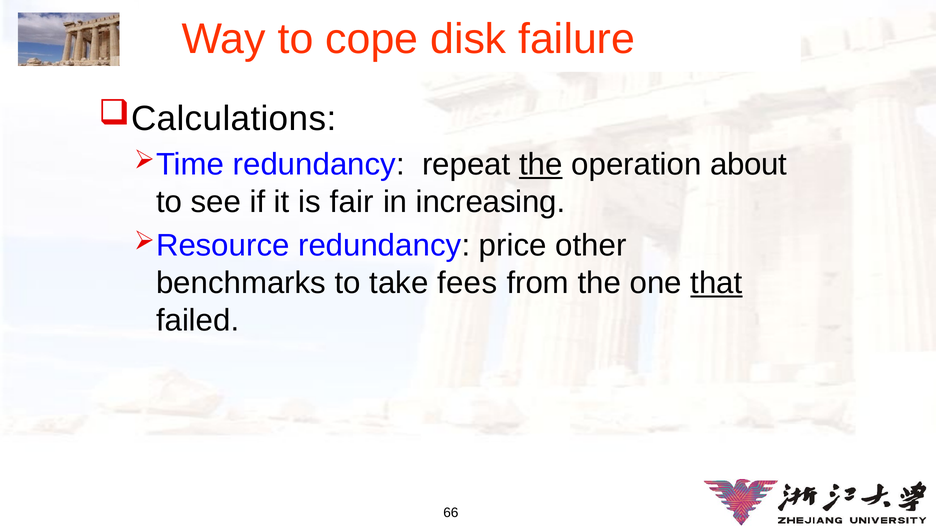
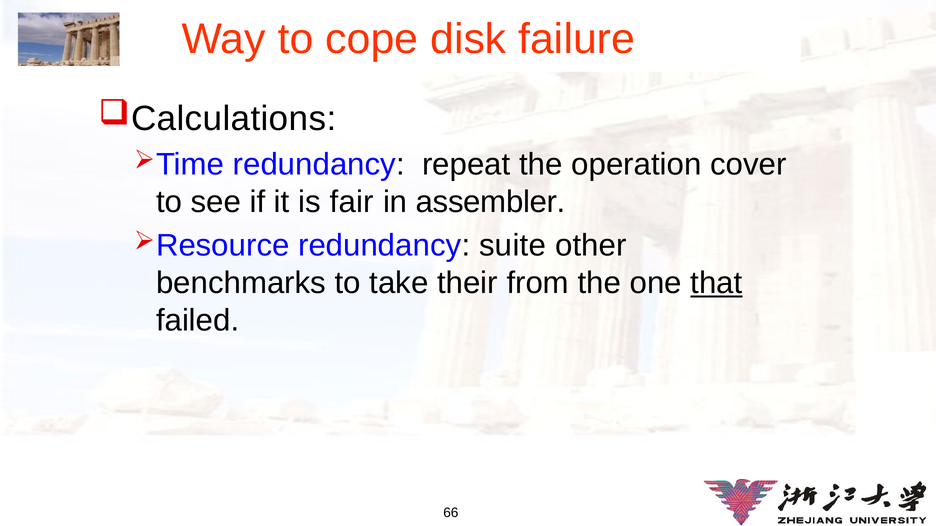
the underline: present -> none (541, 165)
about: about -> cover (748, 165)
increasing: increasing -> assembler (491, 202)
price: price -> suite (513, 246)
fees: fees -> their (467, 283)
